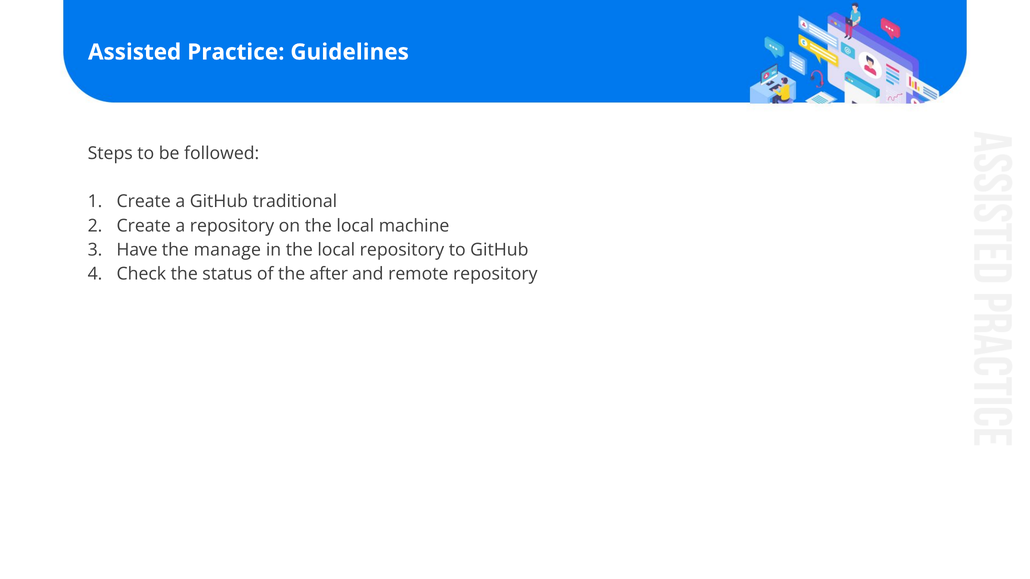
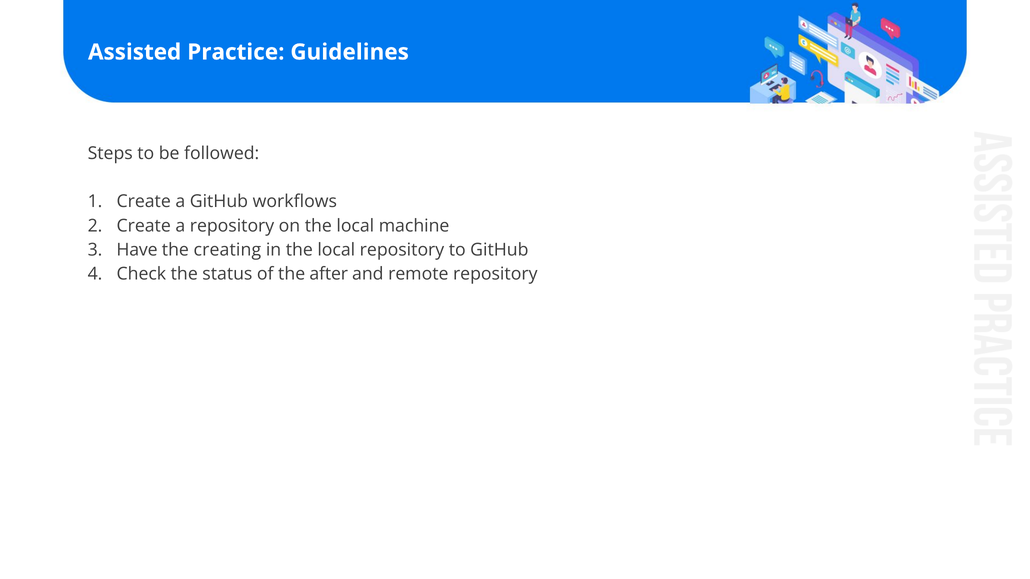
traditional: traditional -> workflows (295, 202)
manage: manage -> creating (227, 250)
